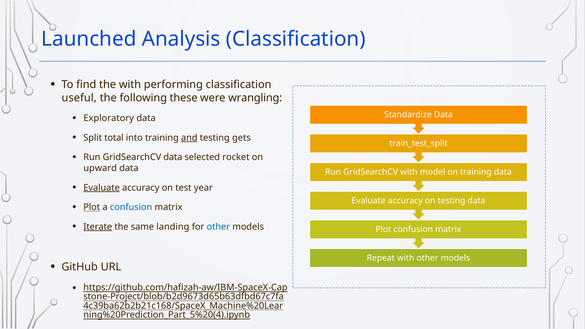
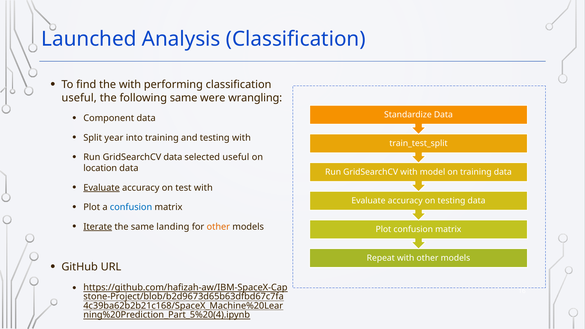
following these: these -> same (184, 98)
Exploratory: Exploratory -> Component (109, 118)
total: total -> year (114, 138)
and underline: present -> none (189, 138)
testing gets: gets -> with (241, 138)
selected rocket: rocket -> useful (236, 157)
upward: upward -> location (100, 168)
test year: year -> with (203, 188)
Plot underline: present -> none (92, 207)
other colour: blue -> orange (218, 227)
